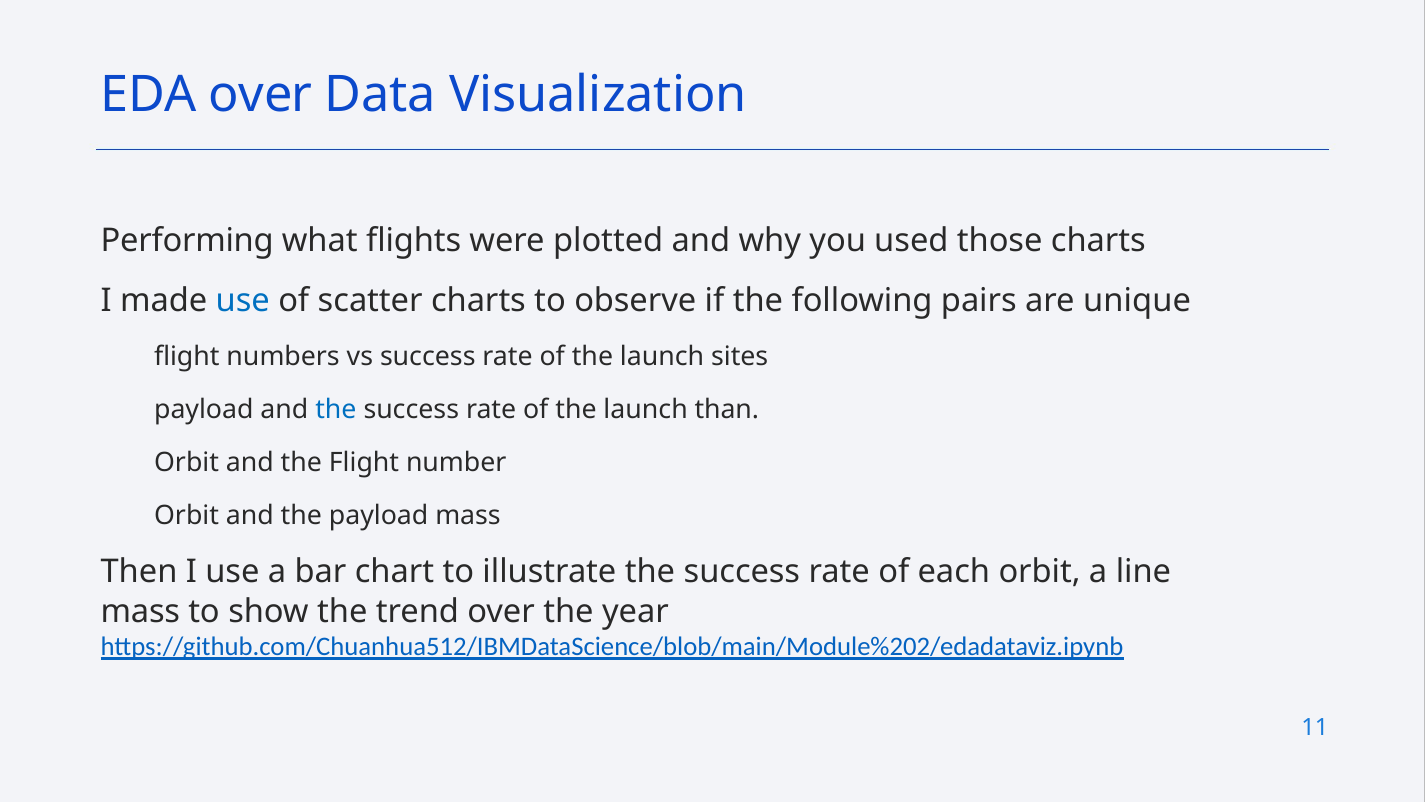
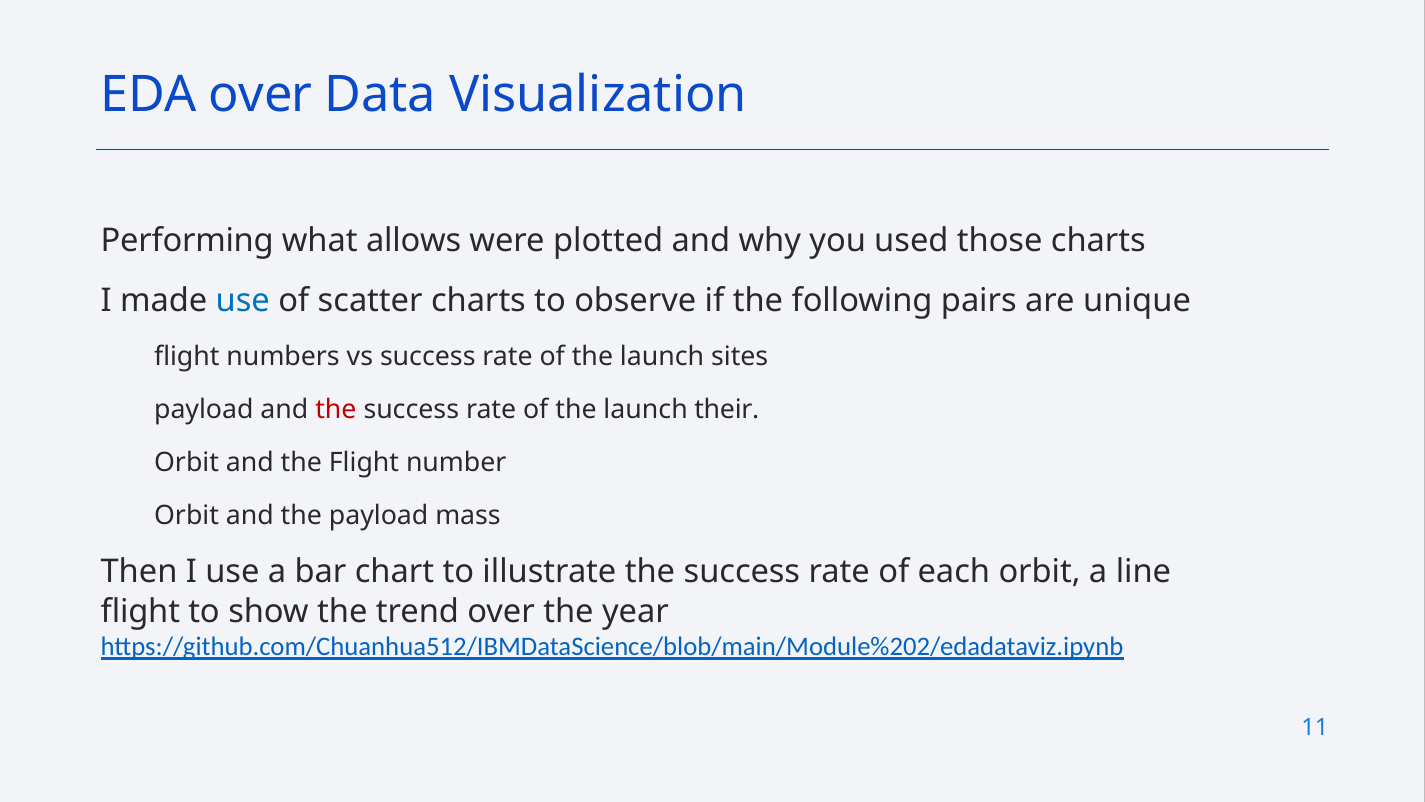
flights: flights -> allows (414, 241)
the colour: blue -> red (336, 409)
than: than -> their (727, 409)
mass: mass -> flight (140, 611)
